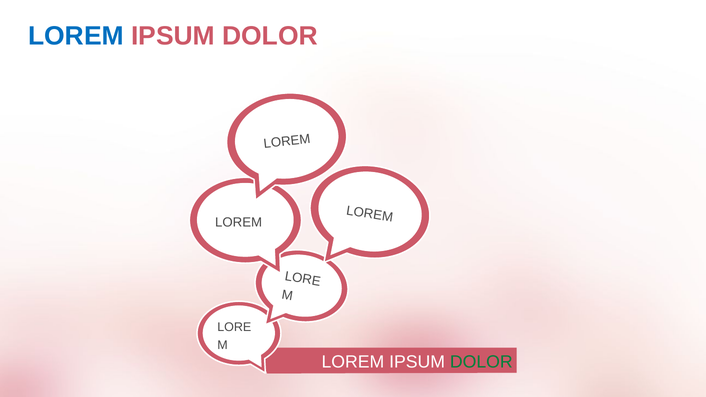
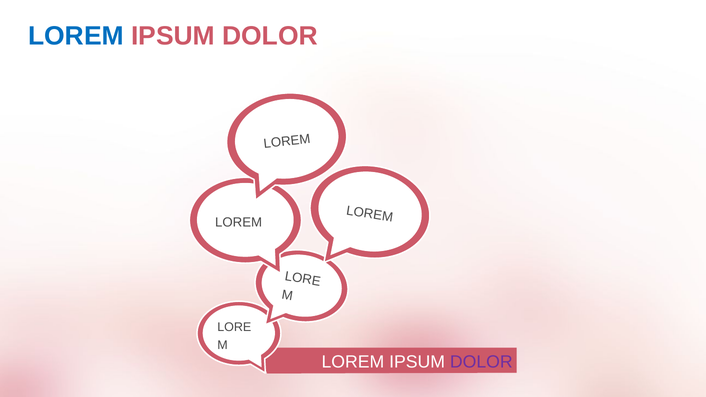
DOLOR colour: green -> purple (481, 362)
